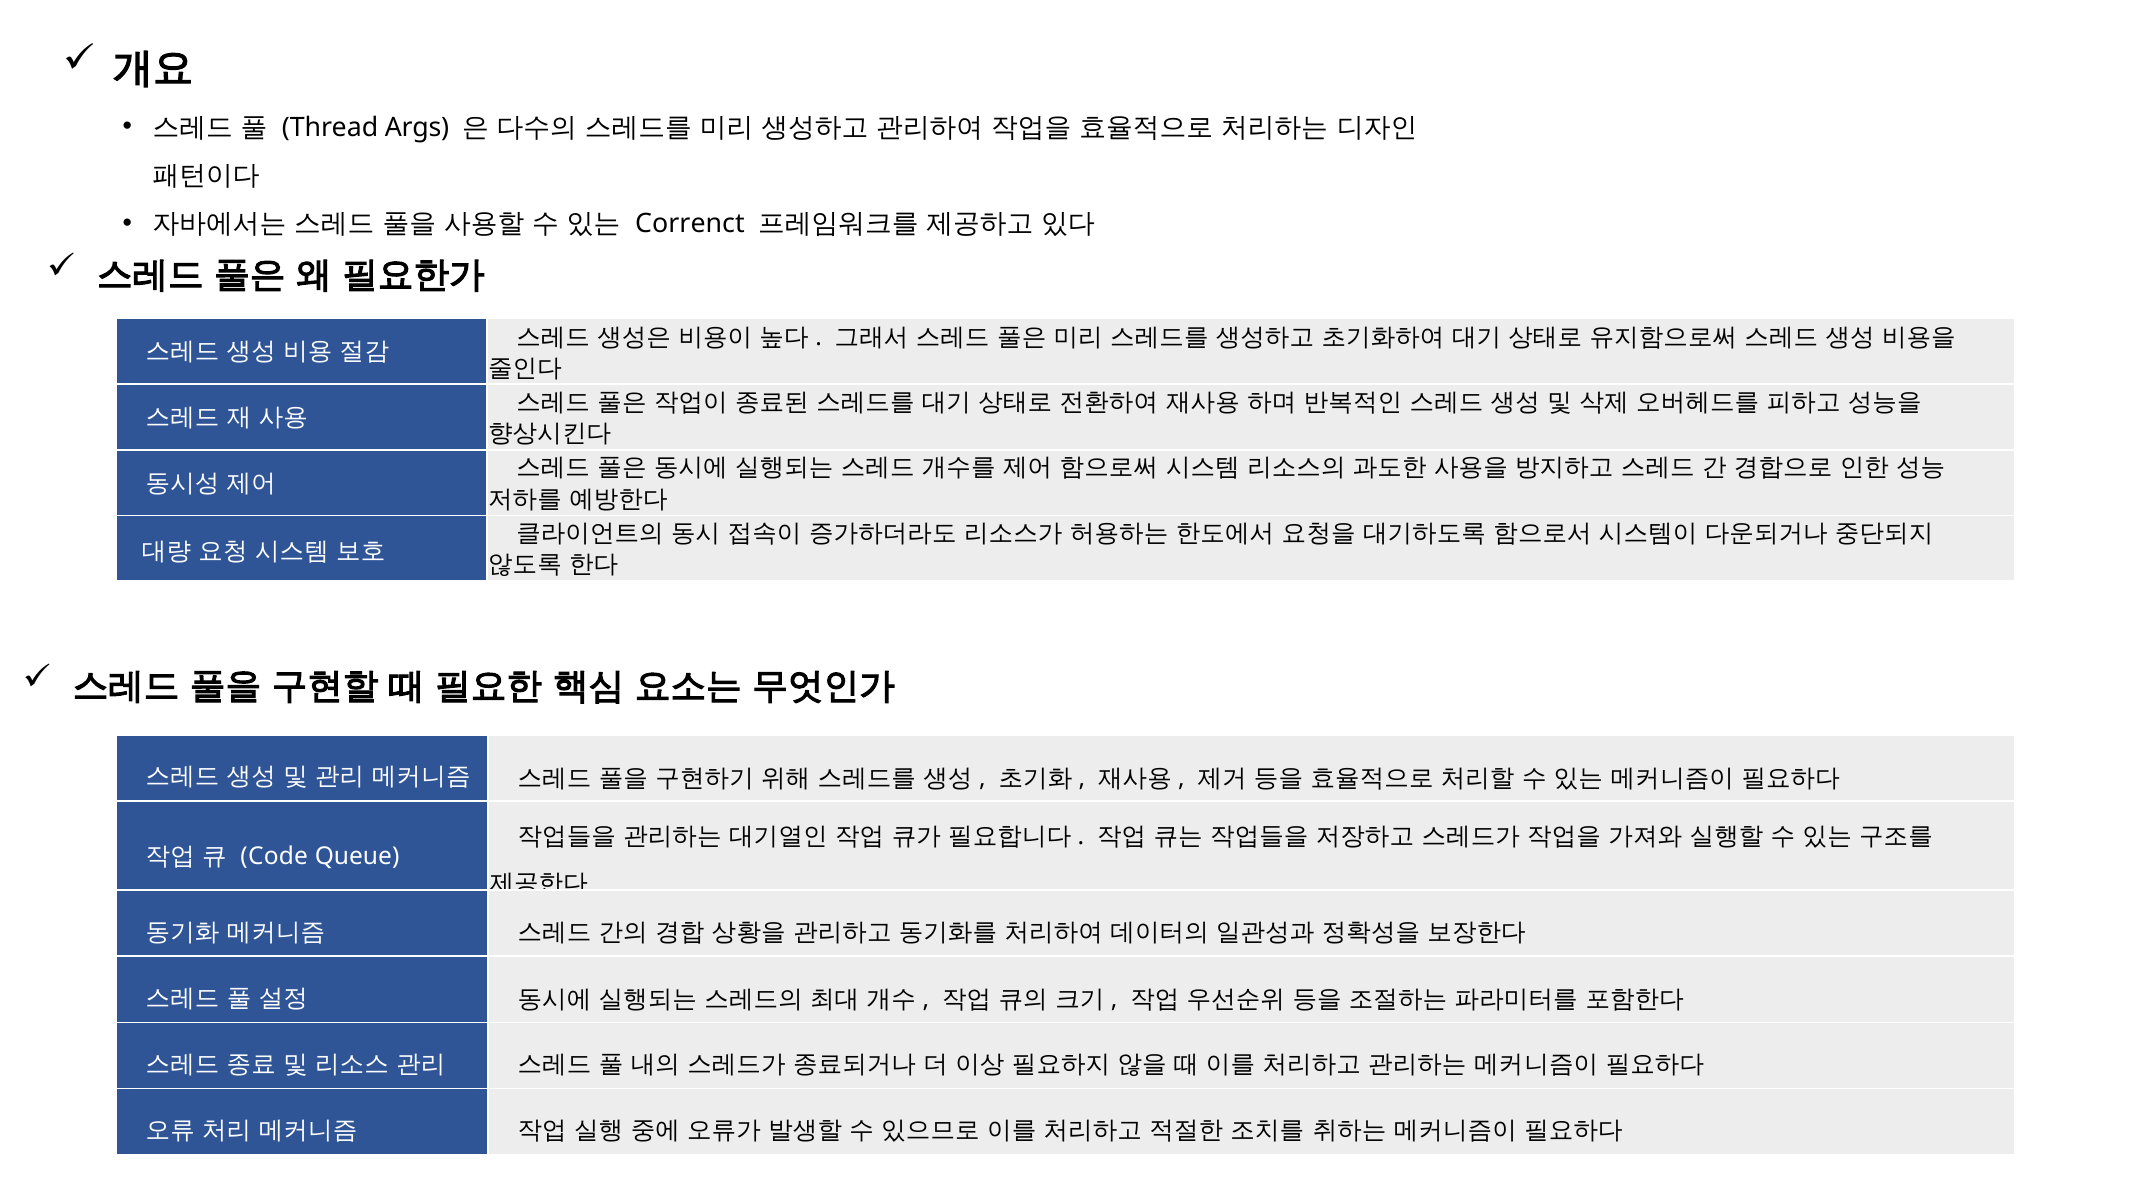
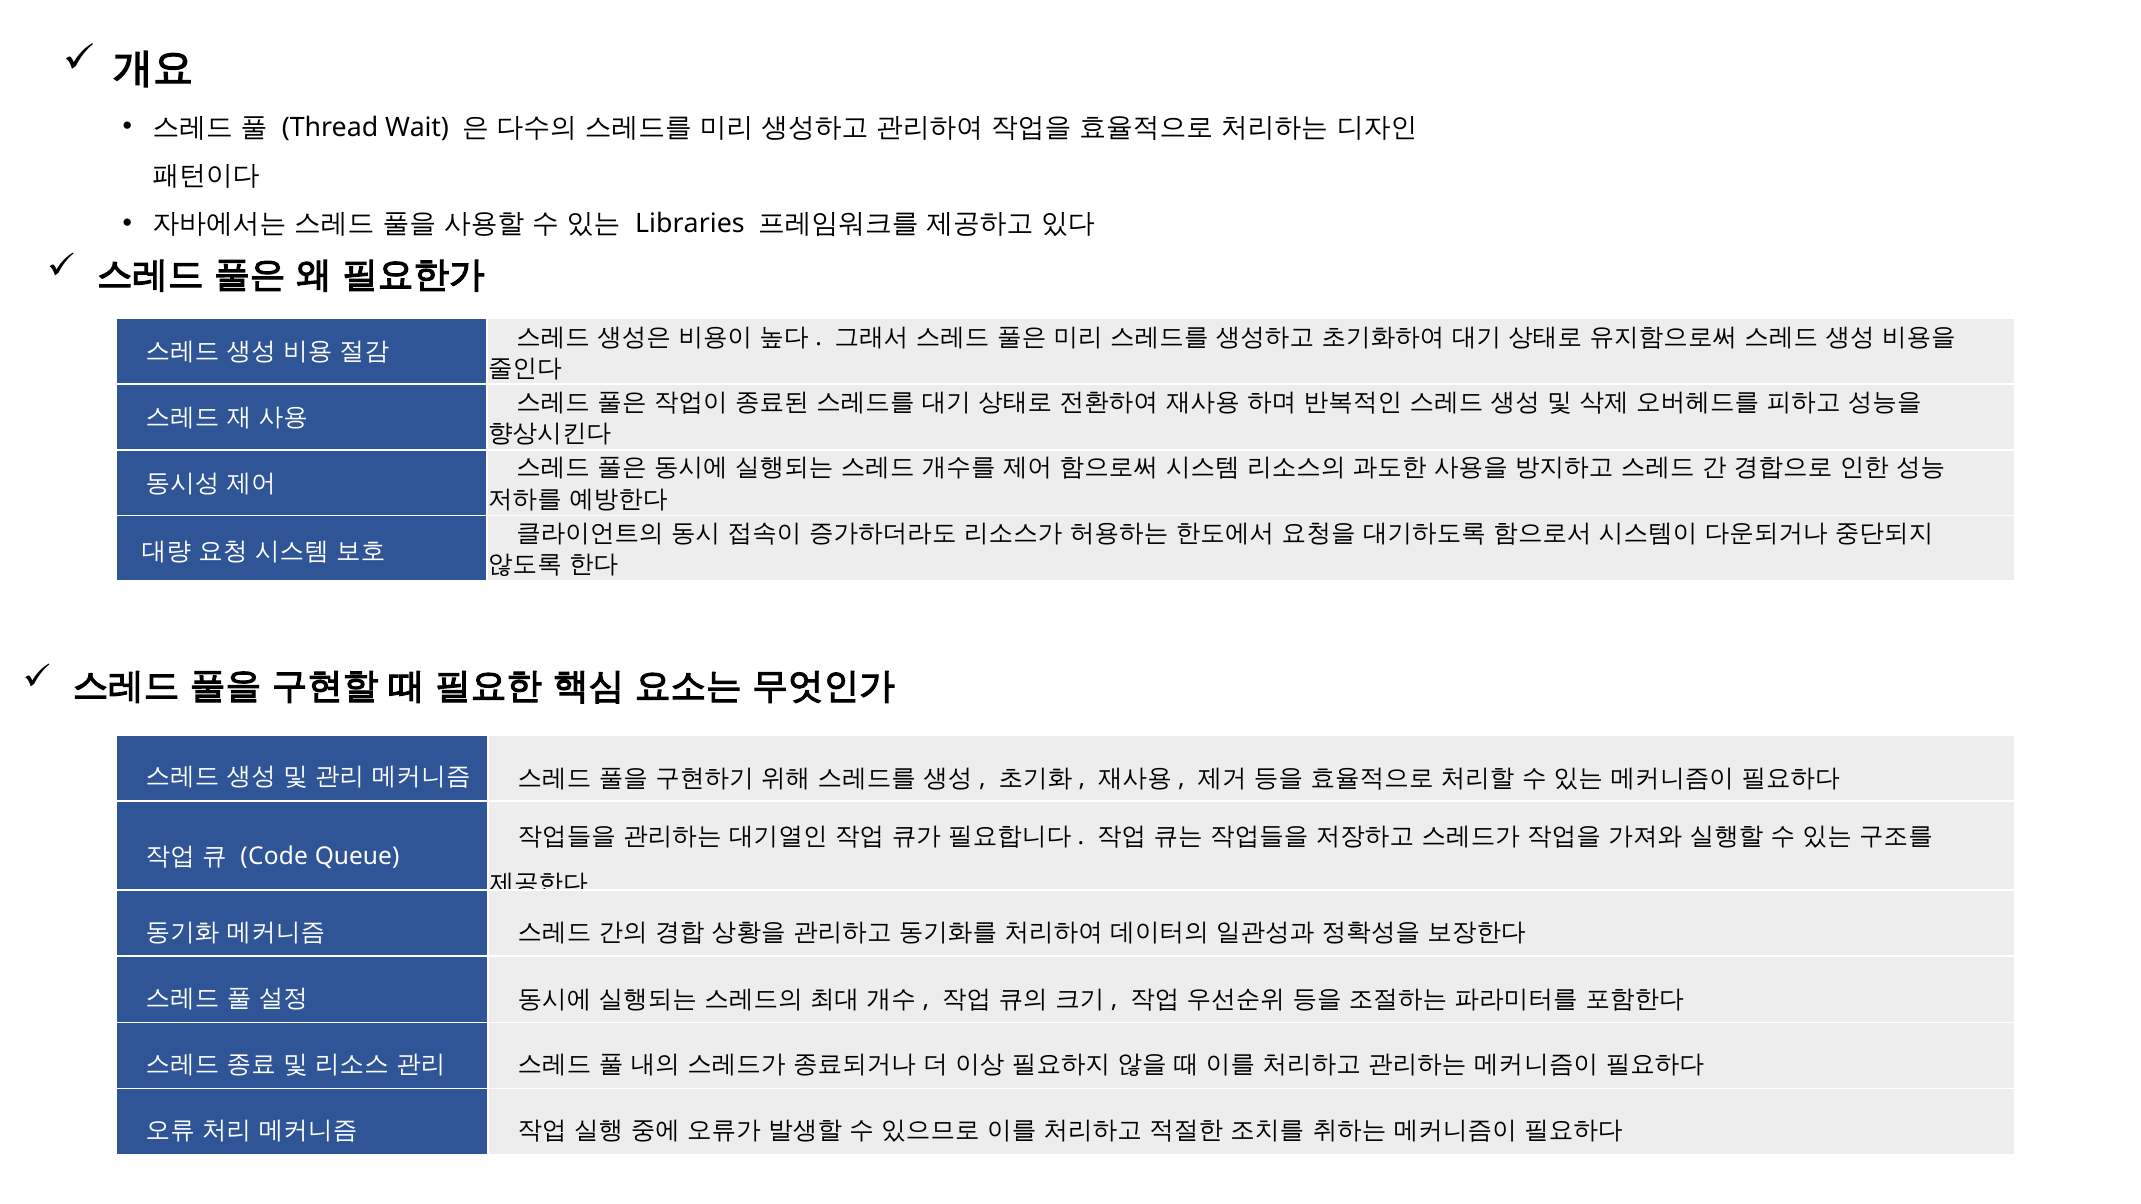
Args: Args -> Wait (417, 127)
Correnct: Correnct -> Libraries (690, 224)
